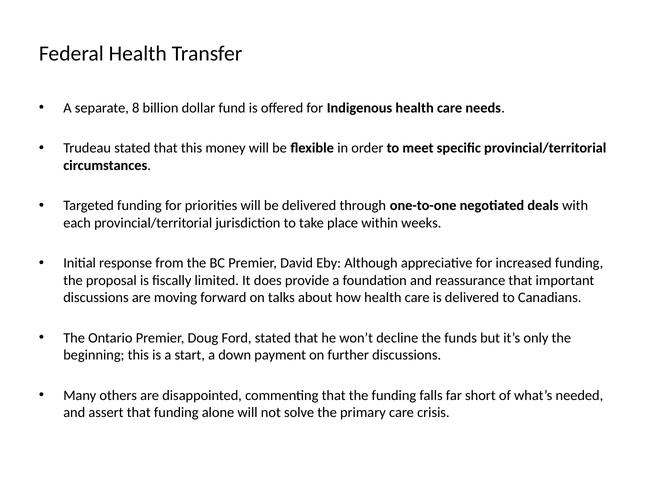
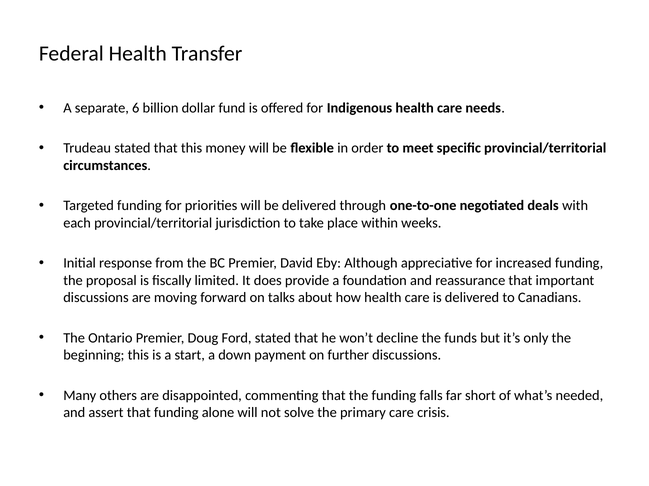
8: 8 -> 6 (136, 108)
